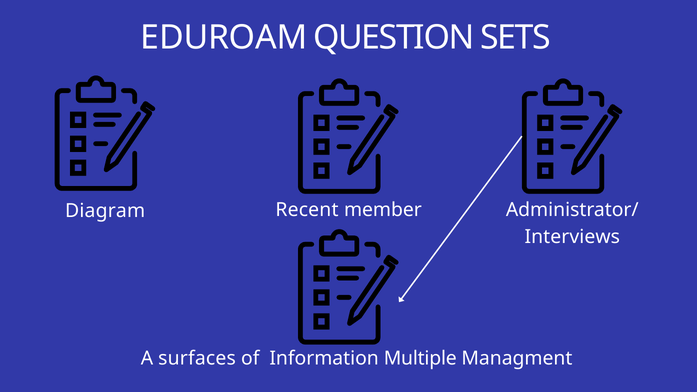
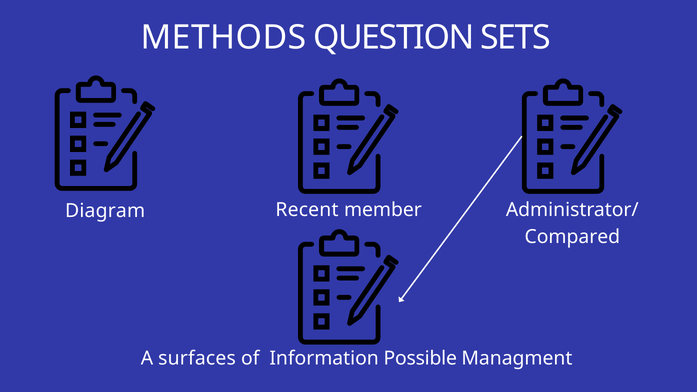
EDUROAM: EDUROAM -> METHODS (224, 38)
Interviews: Interviews -> Compared (572, 237)
Multiple: Multiple -> Possible (420, 359)
